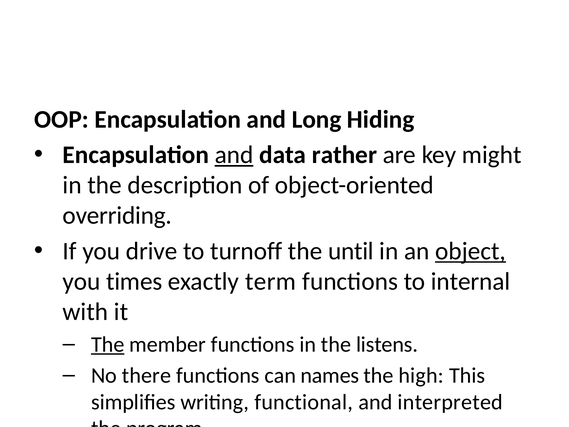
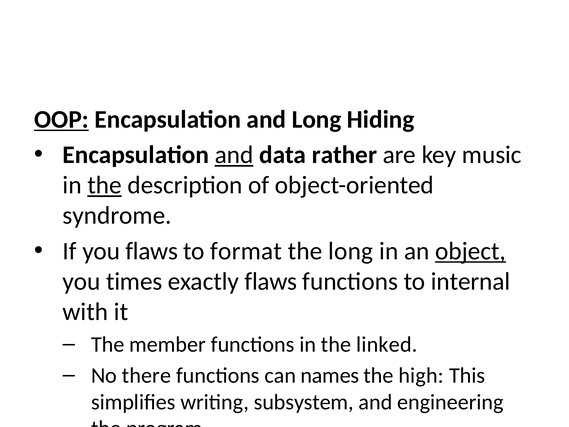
OOP underline: none -> present (61, 119)
might: might -> music (492, 155)
the underline: none -> present (105, 185)
overriding: overriding -> syndrome (117, 215)
you drive: drive -> flaws (152, 251)
turnoff: turnoff -> format (246, 251)
the until: until -> long (351, 251)
exactly term: term -> flaws (271, 281)
The underline: present -> none (108, 344)
listens: listens -> linked (387, 344)
functional: functional -> subsystem (304, 402)
interpreted: interpreted -> engineering (450, 402)
